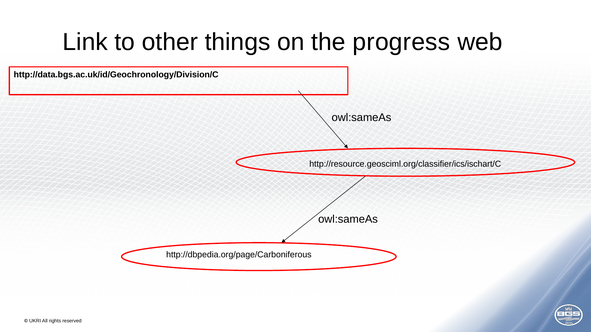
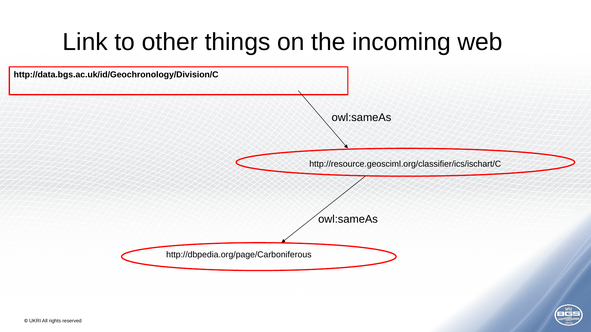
progress: progress -> incoming (402, 42)
